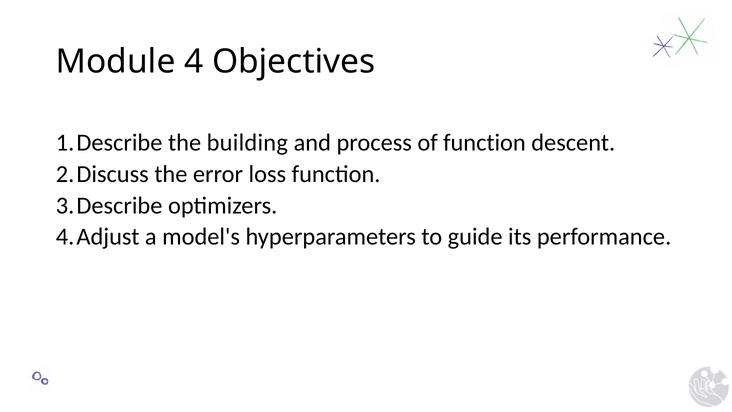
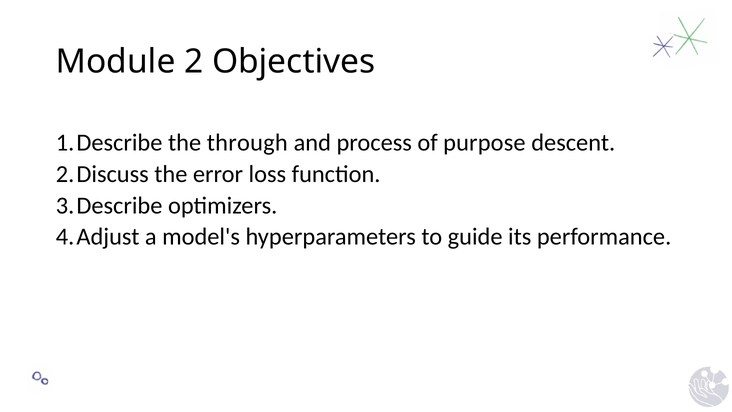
4: 4 -> 2 (194, 61)
building: building -> through (247, 143)
of function: function -> purpose (484, 143)
